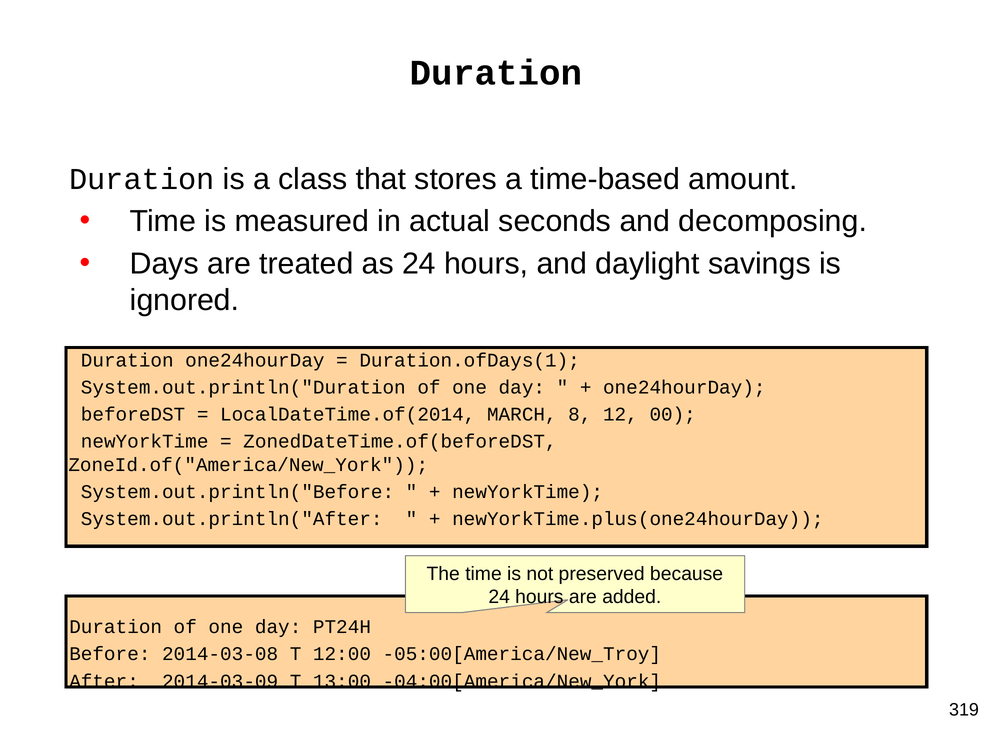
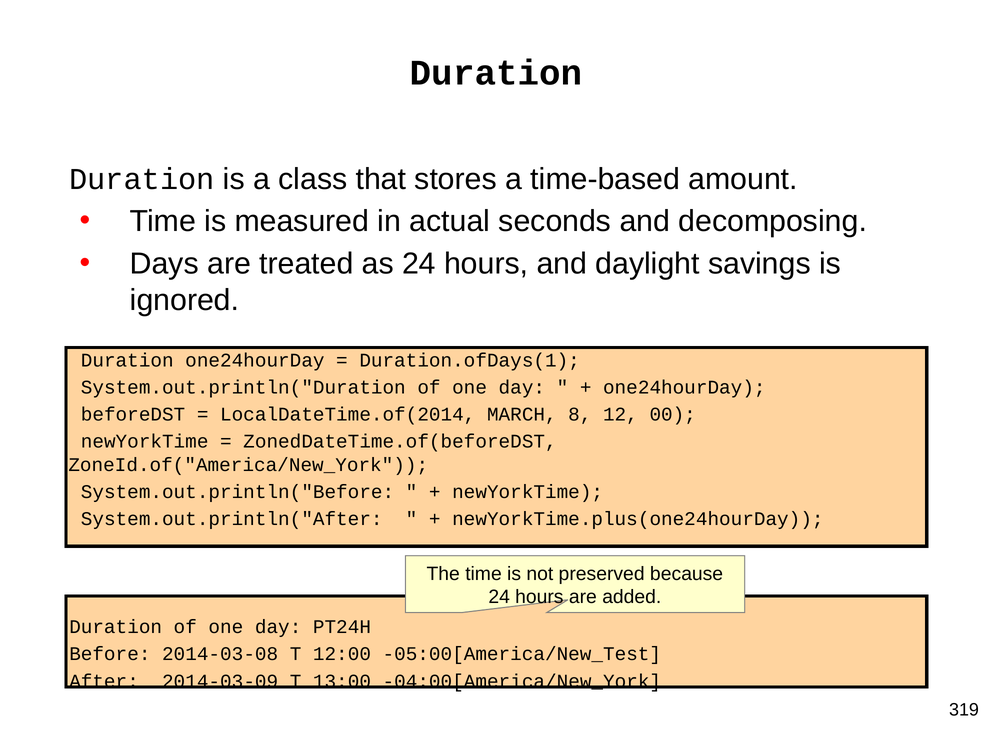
-05:00[America/New_Troy: -05:00[America/New_Troy -> -05:00[America/New_Test (522, 654)
